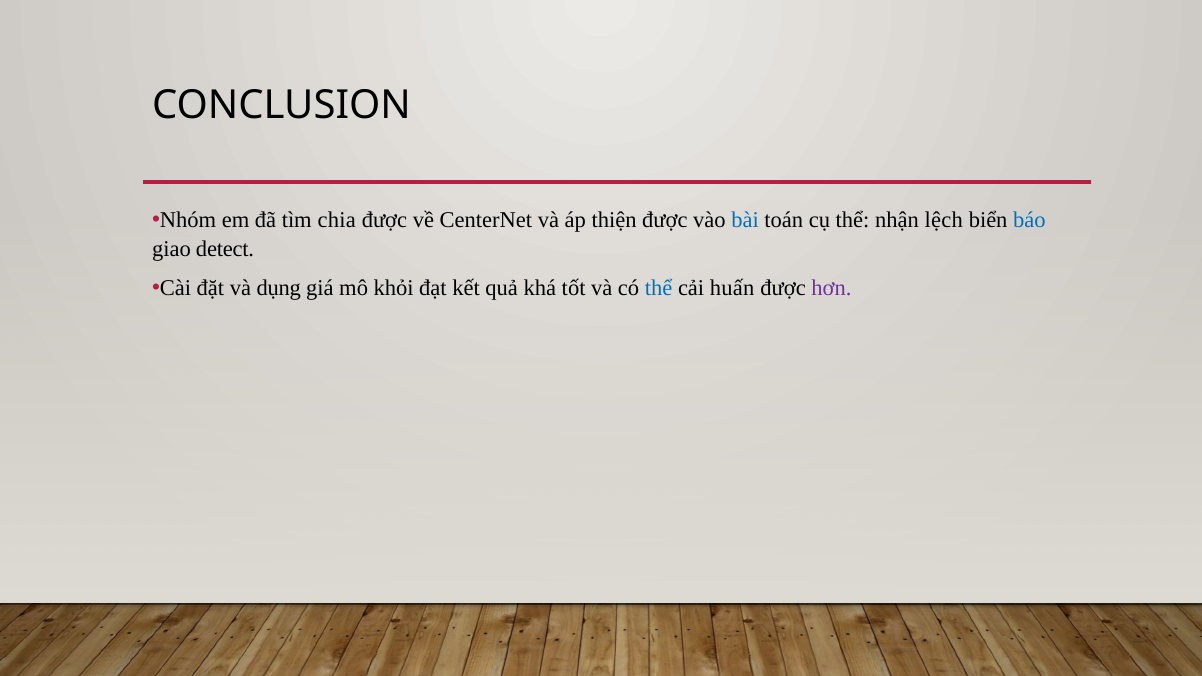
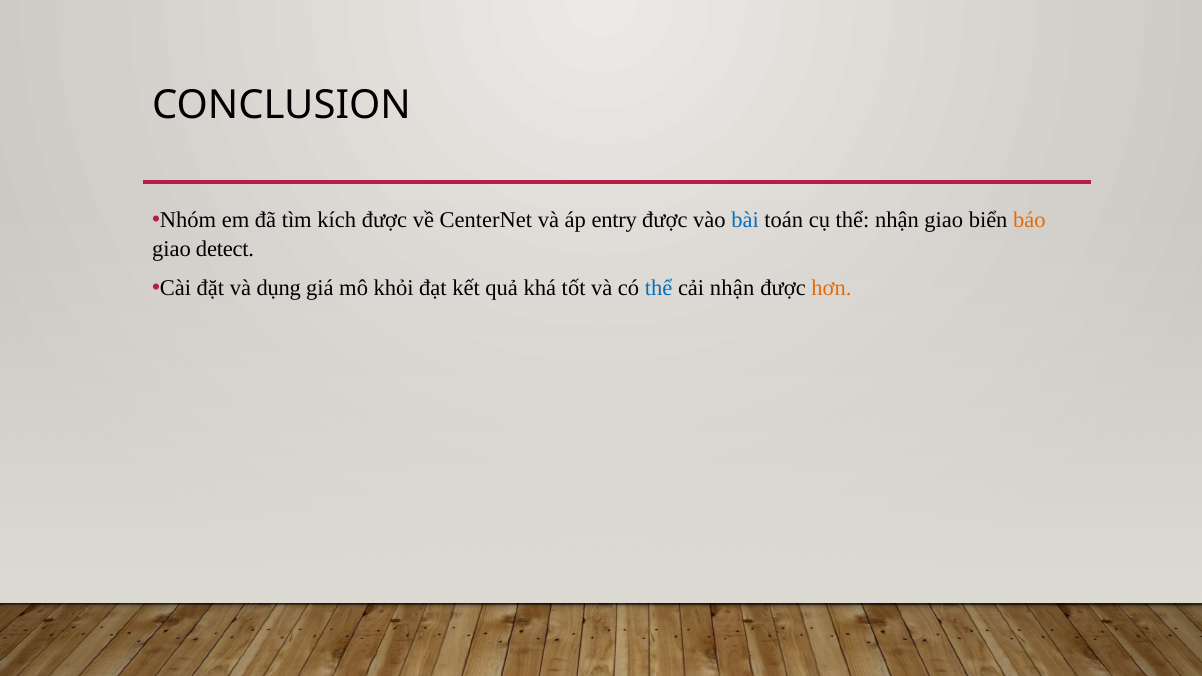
chia: chia -> kích (337, 220)
thiện: thiện -> entry (614, 220)
nhận lệch: lệch -> giao (944, 220)
báo colour: blue -> orange (1029, 220)
cải huấn: huấn -> nhận (732, 288)
hơn colour: purple -> orange (831, 288)
